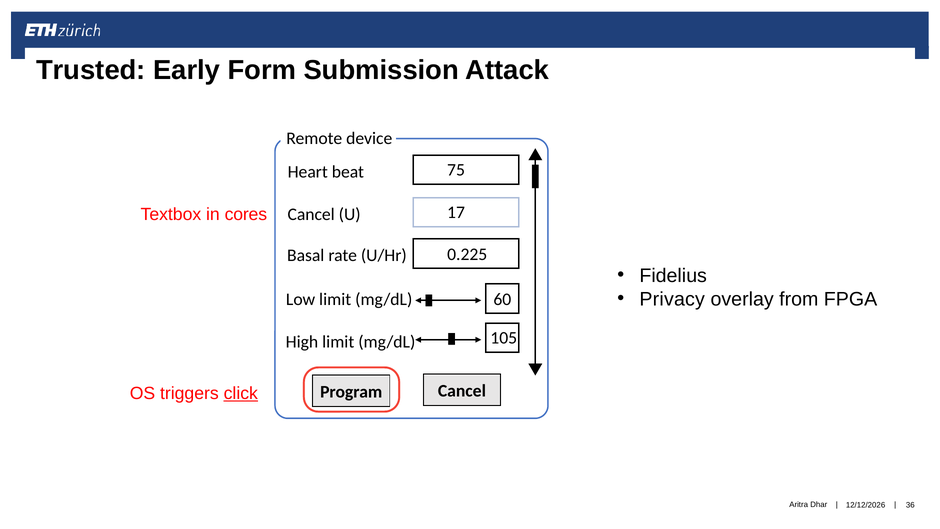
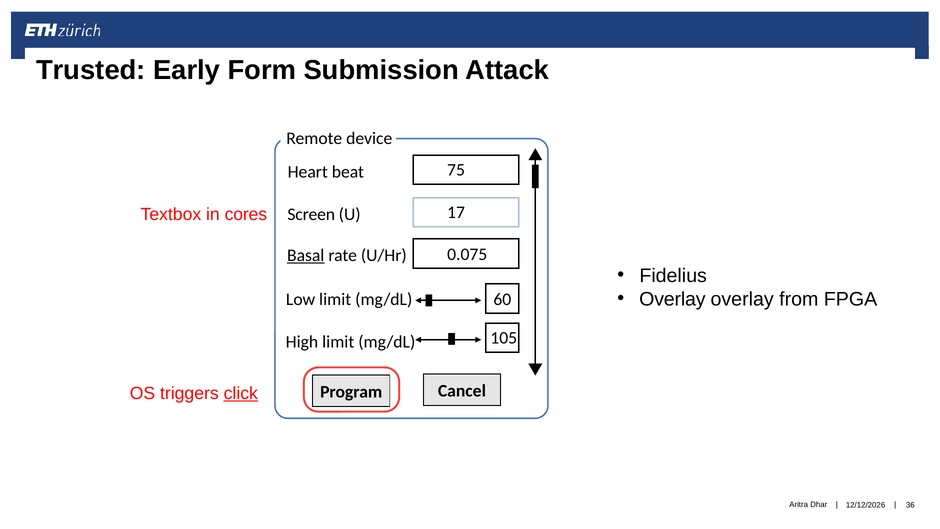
Cancel: Cancel -> Screen (311, 214)
0.225: 0.225 -> 0.075 (467, 254)
Basal underline: none -> present (306, 256)
Privacy: Privacy -> Overlay (672, 299)
